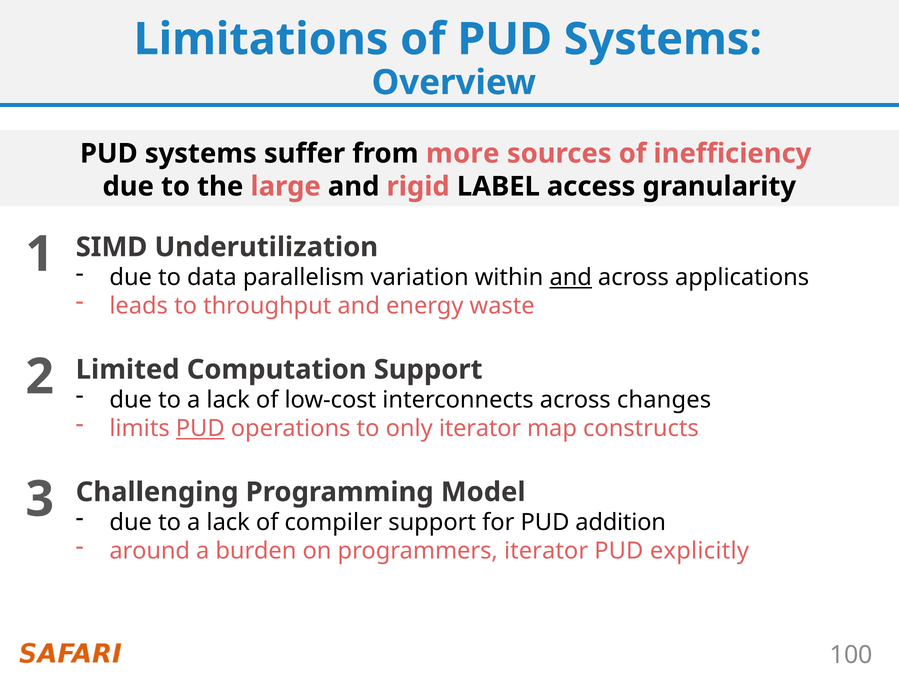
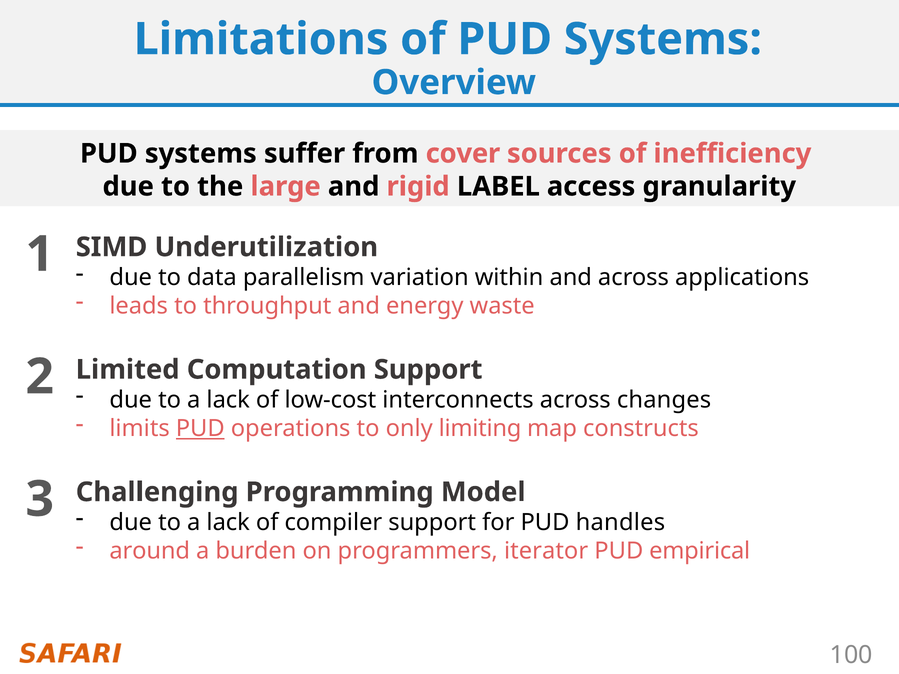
more: more -> cover (463, 154)
and underline: present -> none (571, 278)
only iterator: iterator -> limiting (480, 429)
addition: addition -> handles (620, 523)
explicitly: explicitly -> empirical (700, 551)
